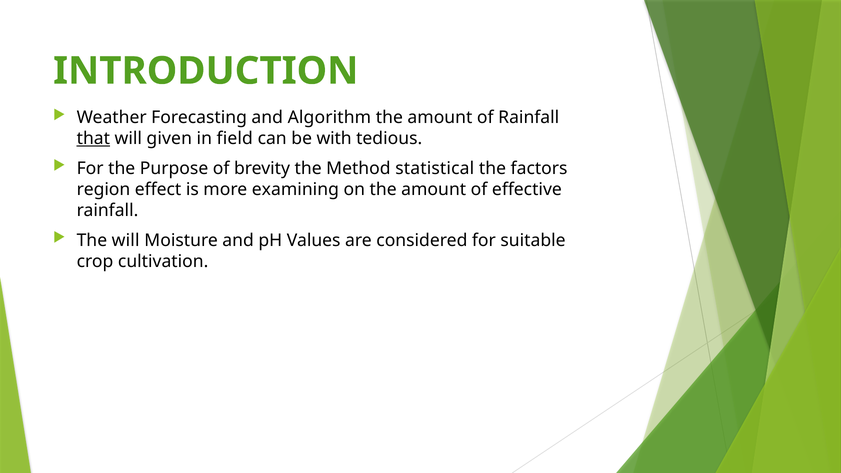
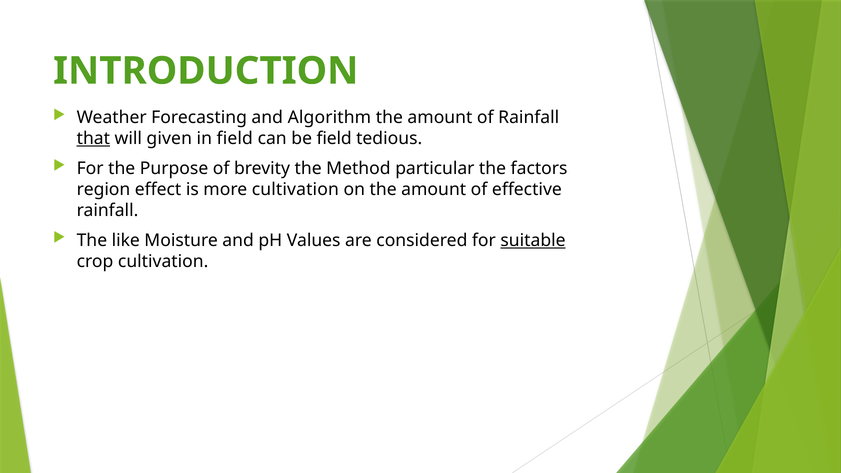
be with: with -> field (334, 139)
statistical: statistical -> particular (435, 168)
more examining: examining -> cultivation (295, 189)
The will: will -> like (126, 240)
suitable underline: none -> present (533, 240)
